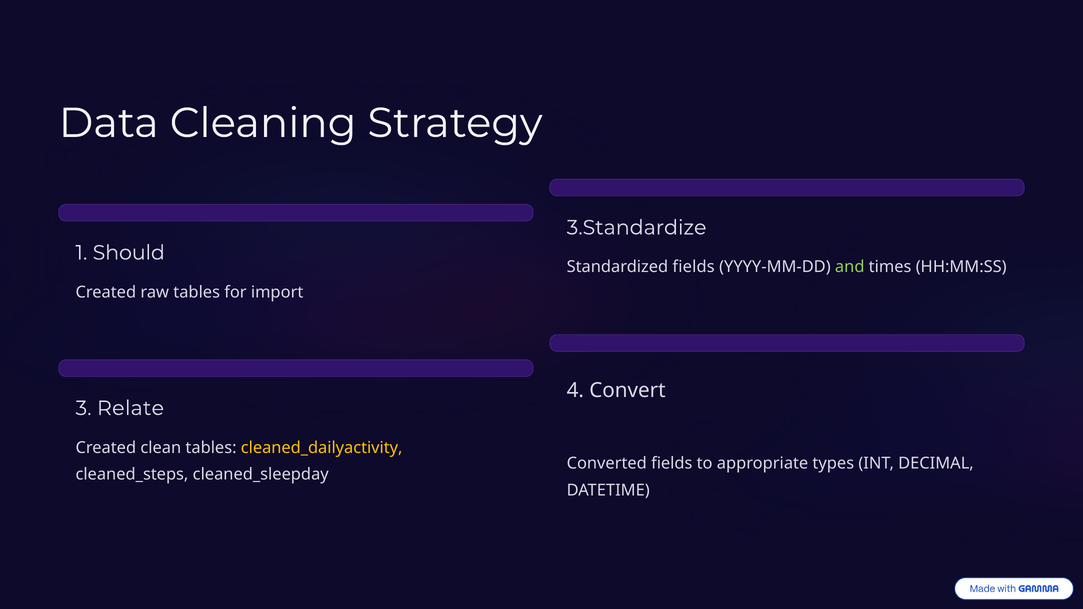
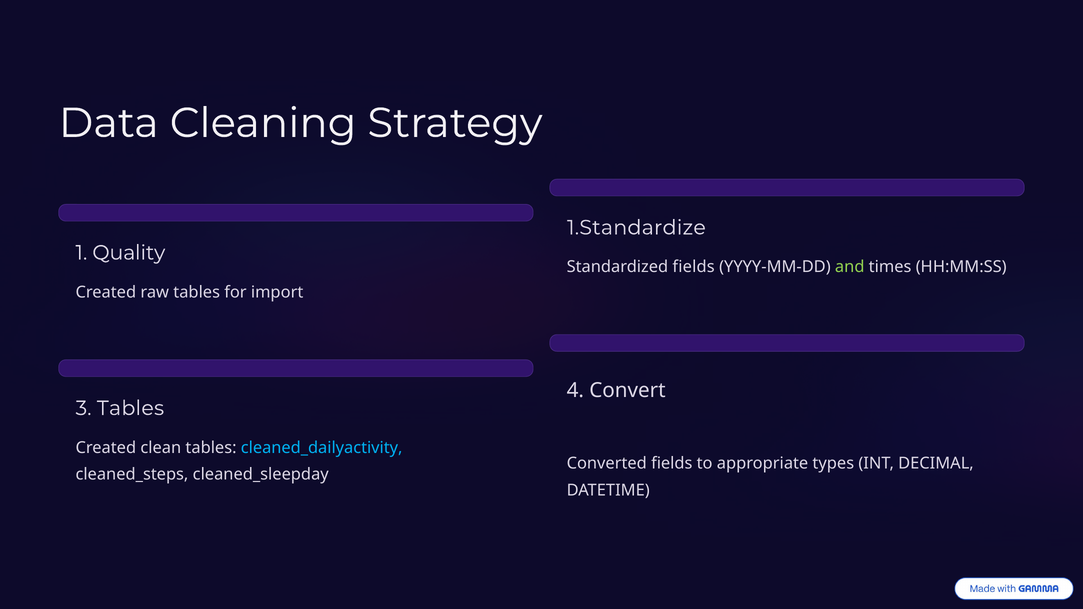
3.Standardize: 3.Standardize -> 1.Standardize (636, 228)
Should: Should -> Quality (129, 253)
3 Relate: Relate -> Tables (130, 408)
cleaned_dailyactivity colour: yellow -> light blue (322, 448)
